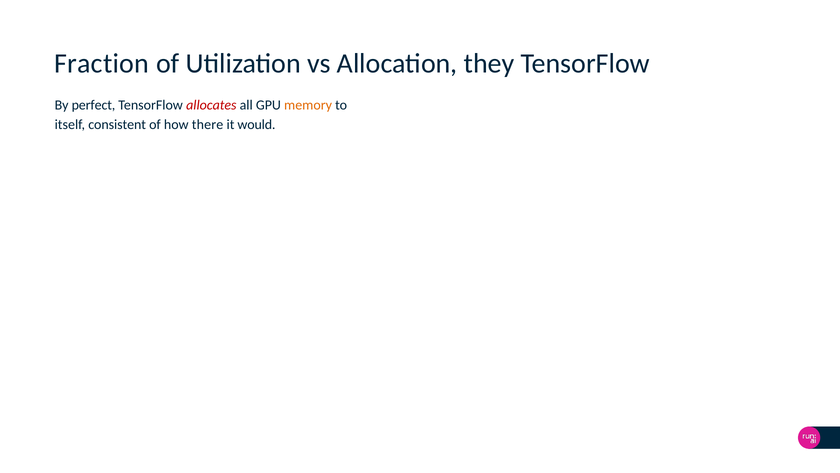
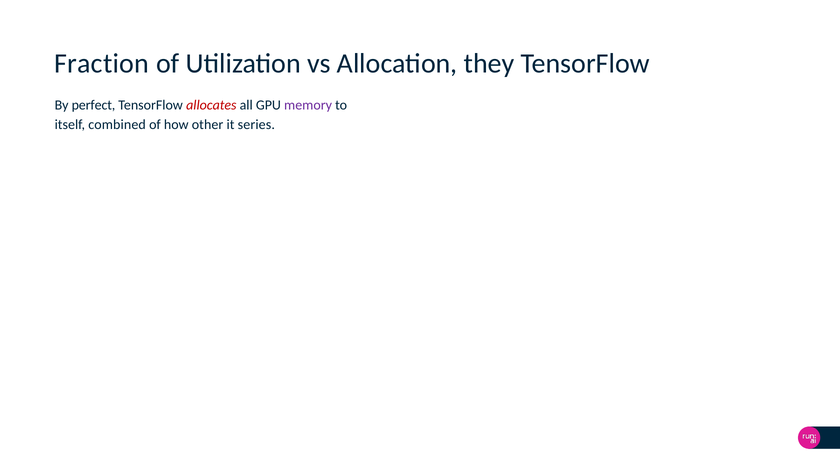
memory colour: orange -> purple (308, 105)
consistent: consistent -> combined (117, 124)
there: there -> other (208, 124)
would: would -> series (256, 124)
